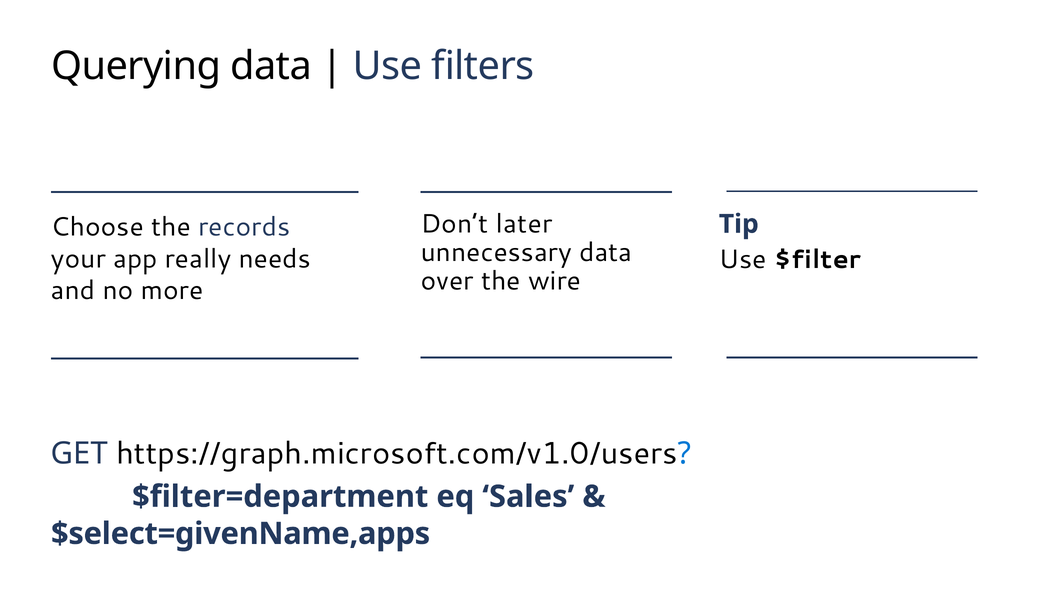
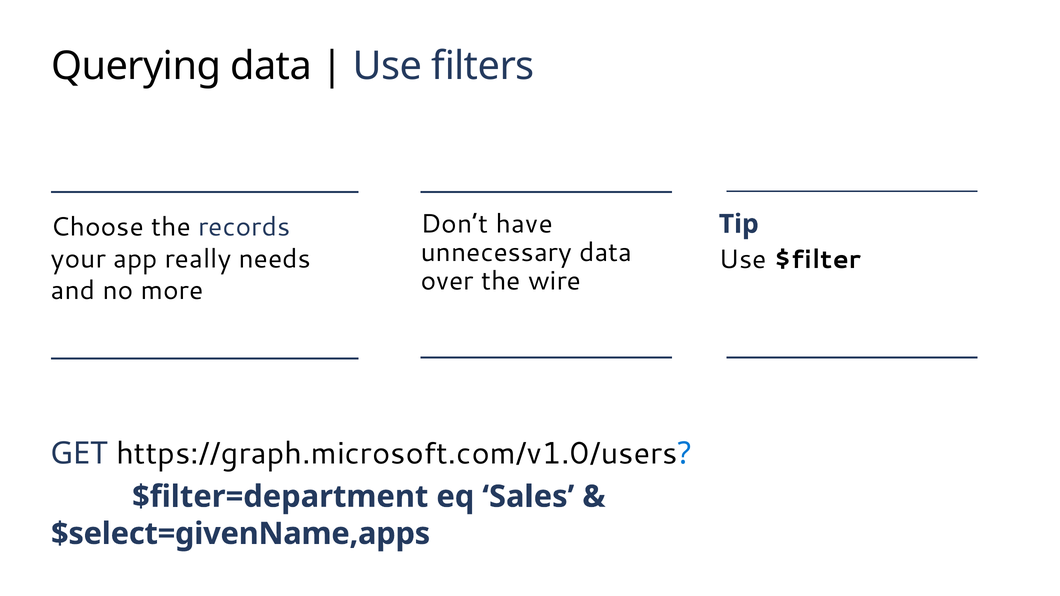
later: later -> have (524, 224)
